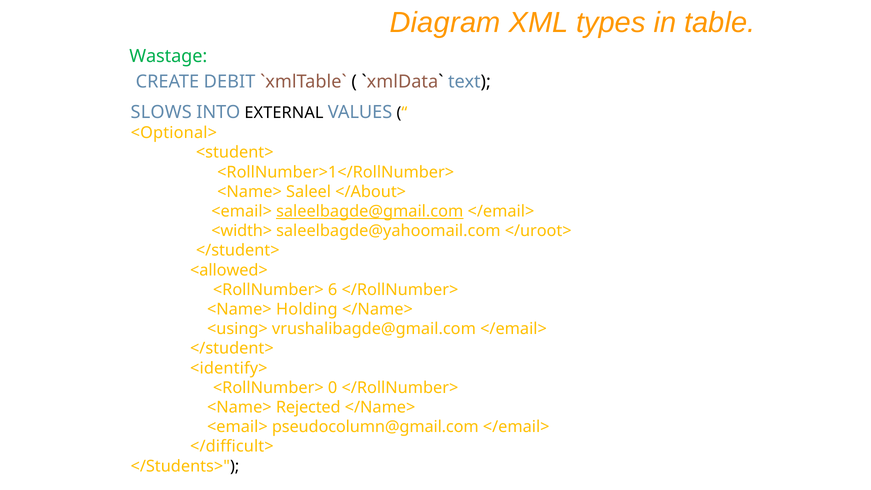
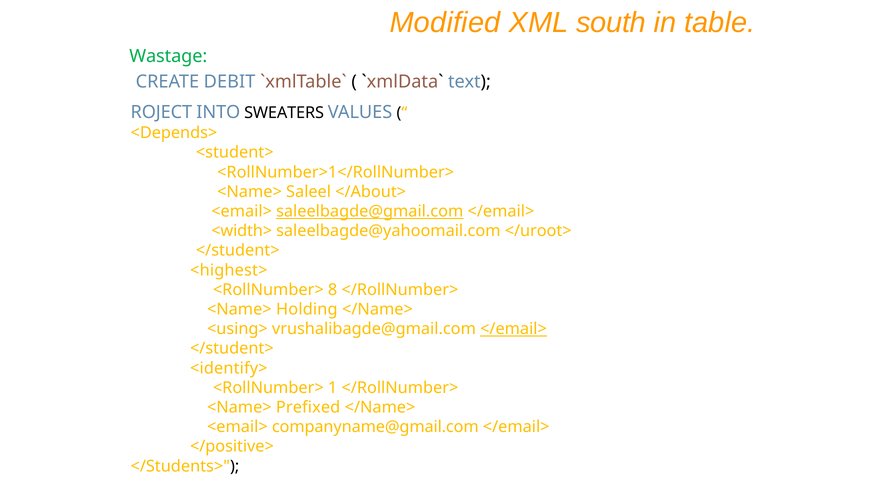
Diagram: Diagram -> Modified (445, 23)
types: types -> south (611, 23)
SLOWS: SLOWS -> ROJECT (161, 112)
EXTERNAL: EXTERNAL -> SWEATERS (284, 113)
<Optional>: <Optional> -> <Depends> (174, 133)
<allowed>: <allowed> -> <highest> (229, 270)
6: 6 -> 8 (333, 290)
</email> underline: none -> present (514, 329)
0: 0 -> 1 (333, 388)
Rejected: Rejected -> Prefixed (308, 407)
pseudocolumn@gmail.com: pseudocolumn@gmail.com -> companyname@gmail.com (375, 427)
</difficult>: </difficult> -> </positive> (232, 446)
